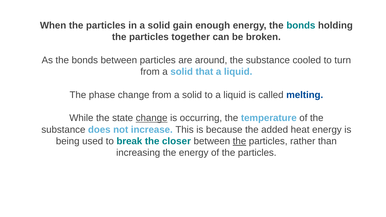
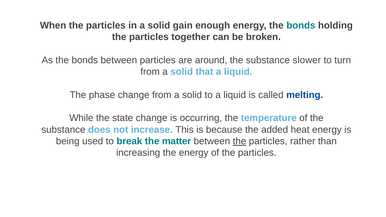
cooled: cooled -> slower (307, 60)
change underline: present -> none (152, 118)
closer: closer -> matter (177, 141)
